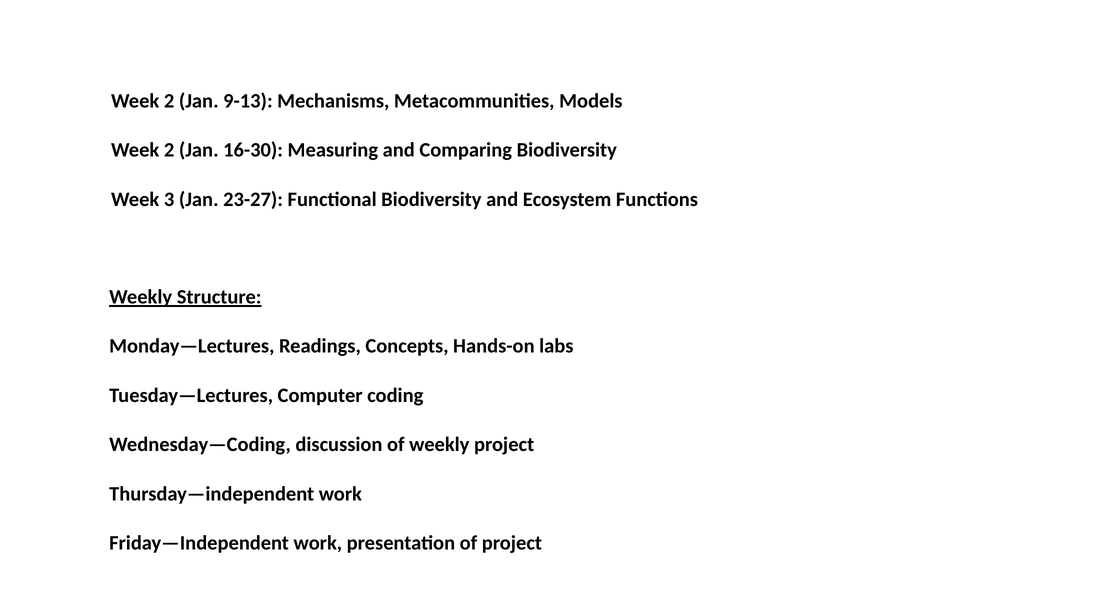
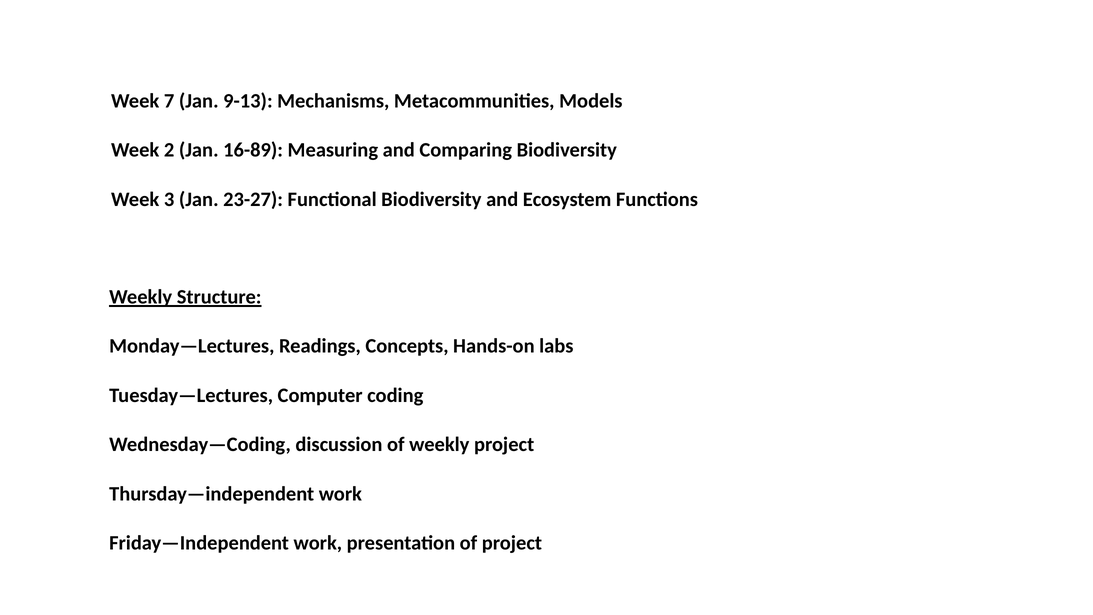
2: 2 -> 7 (169, 101)
16-30: 16-30 -> 16-89 (253, 150)
